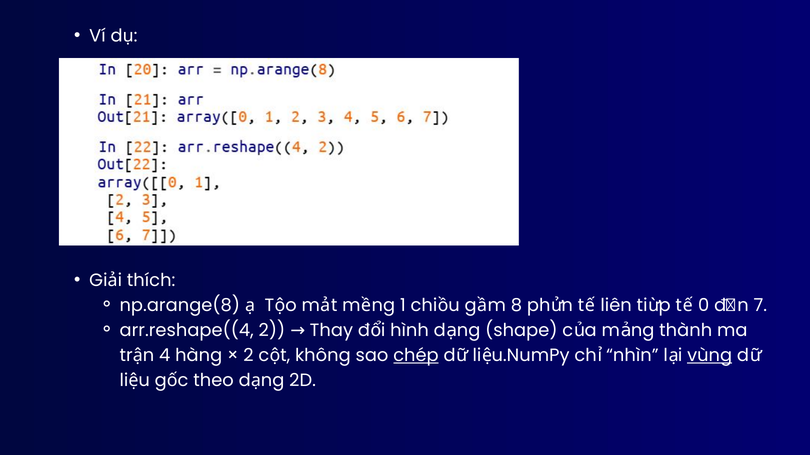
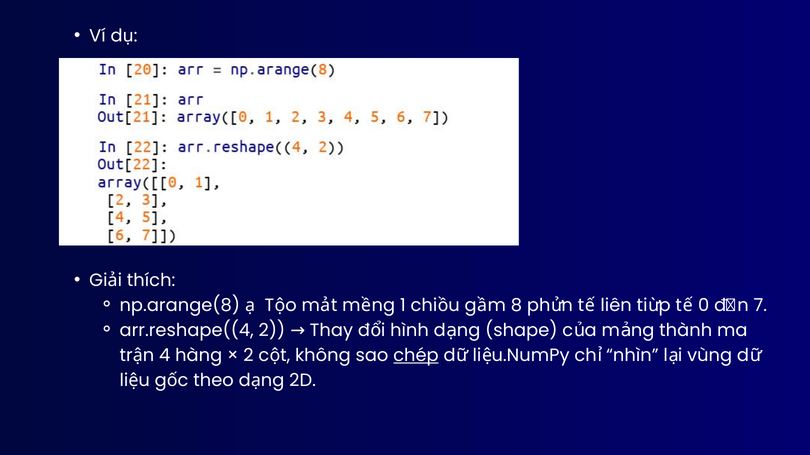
vùng underline: present -> none (710, 356)
